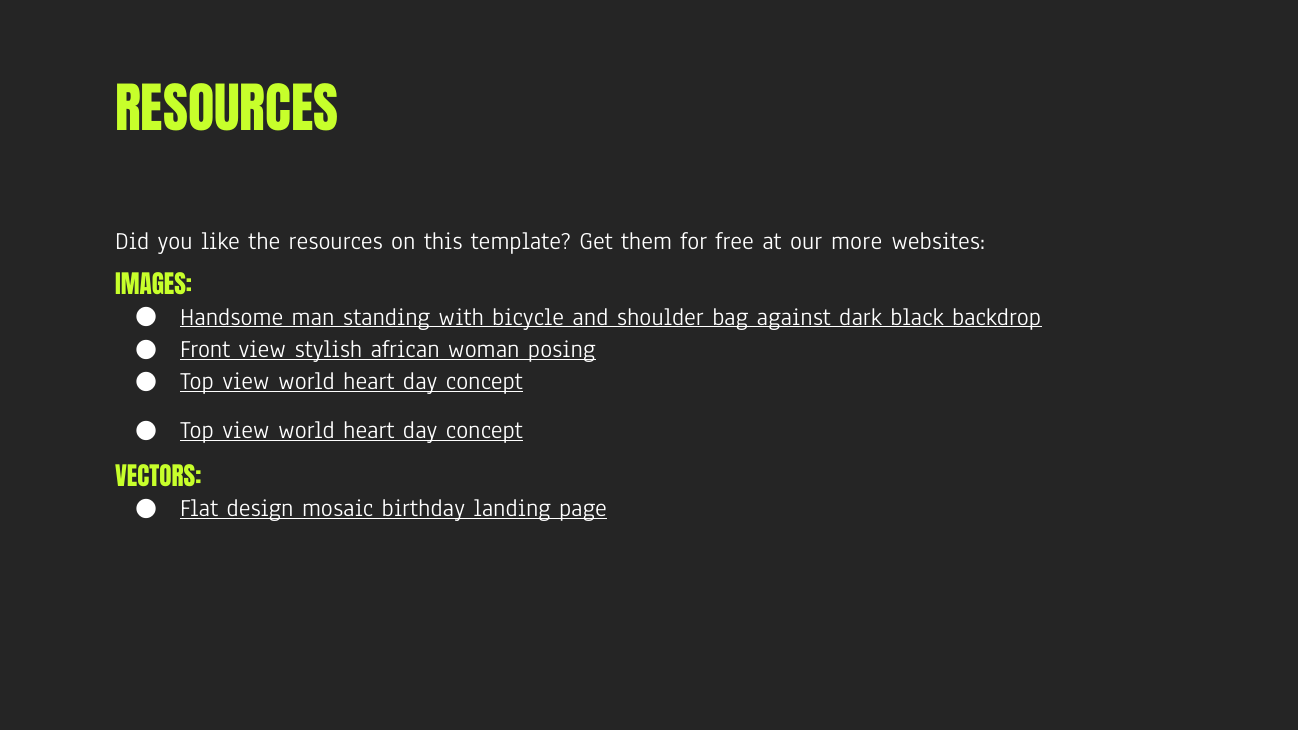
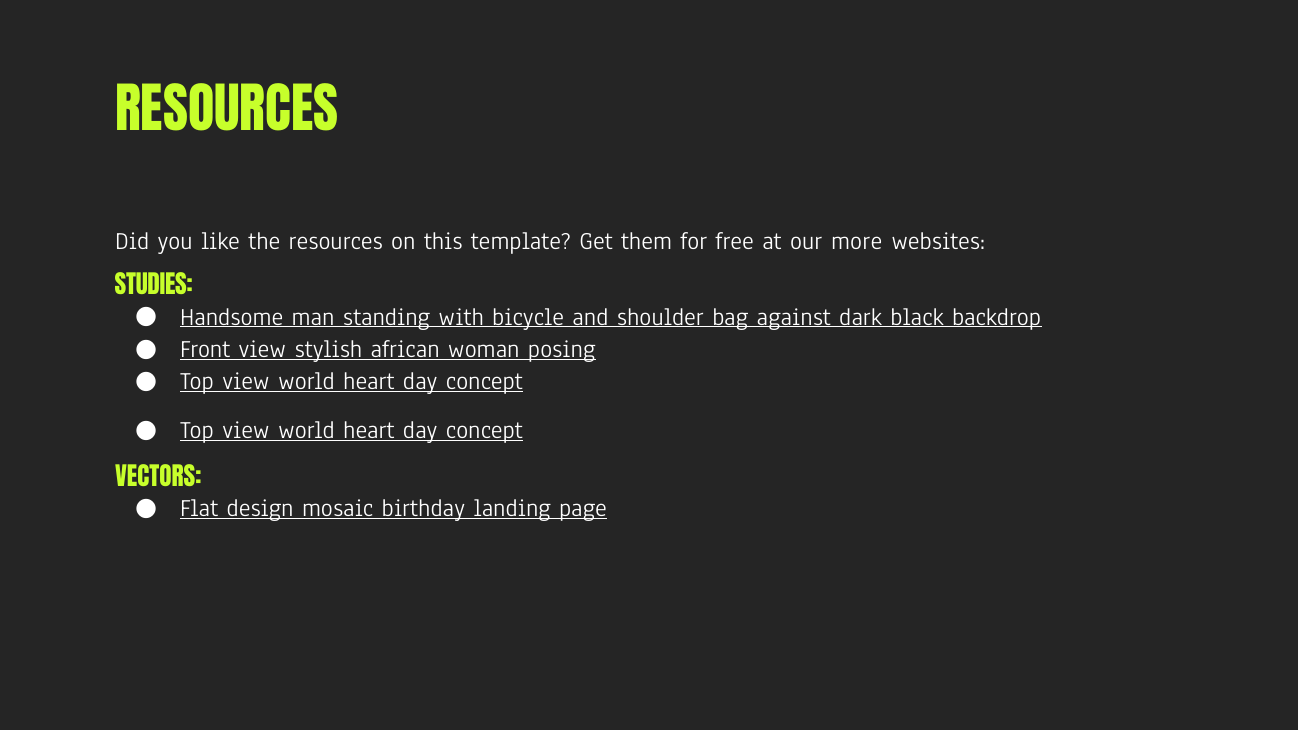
IMAGES: IMAGES -> STUDIES (154, 286)
